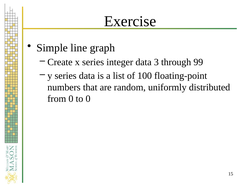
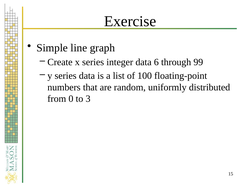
3: 3 -> 6 (156, 62)
to 0: 0 -> 3 (88, 99)
